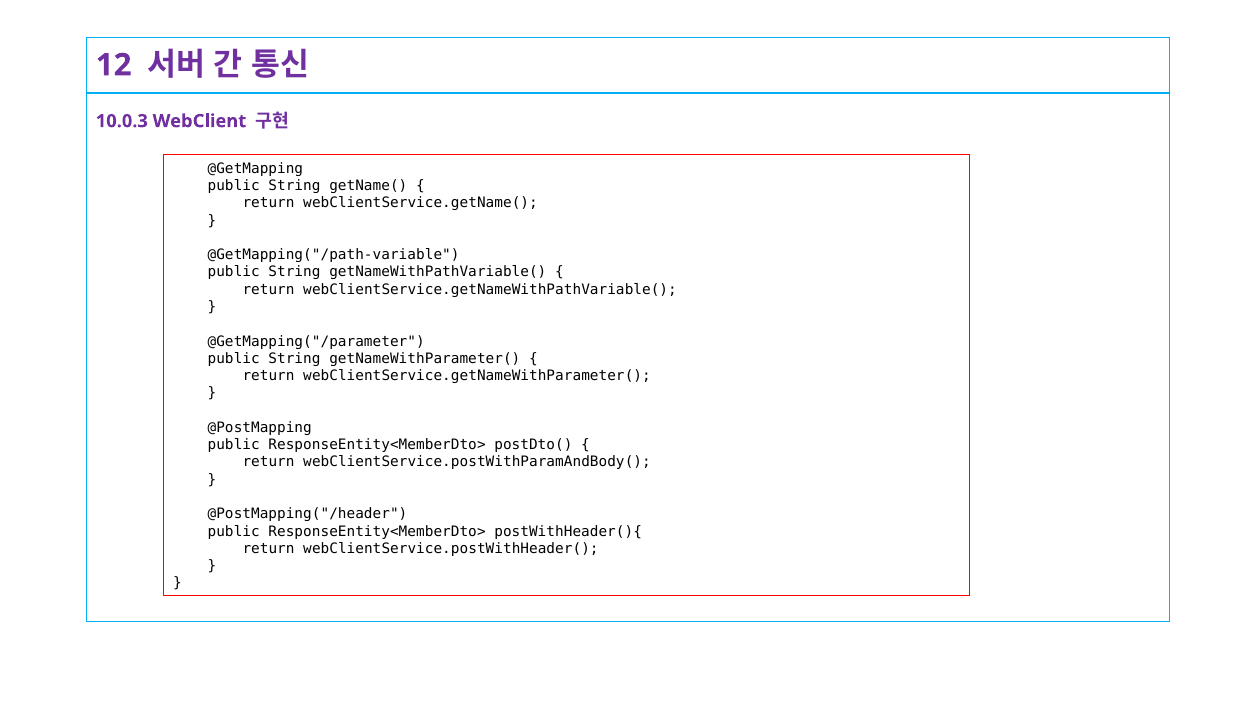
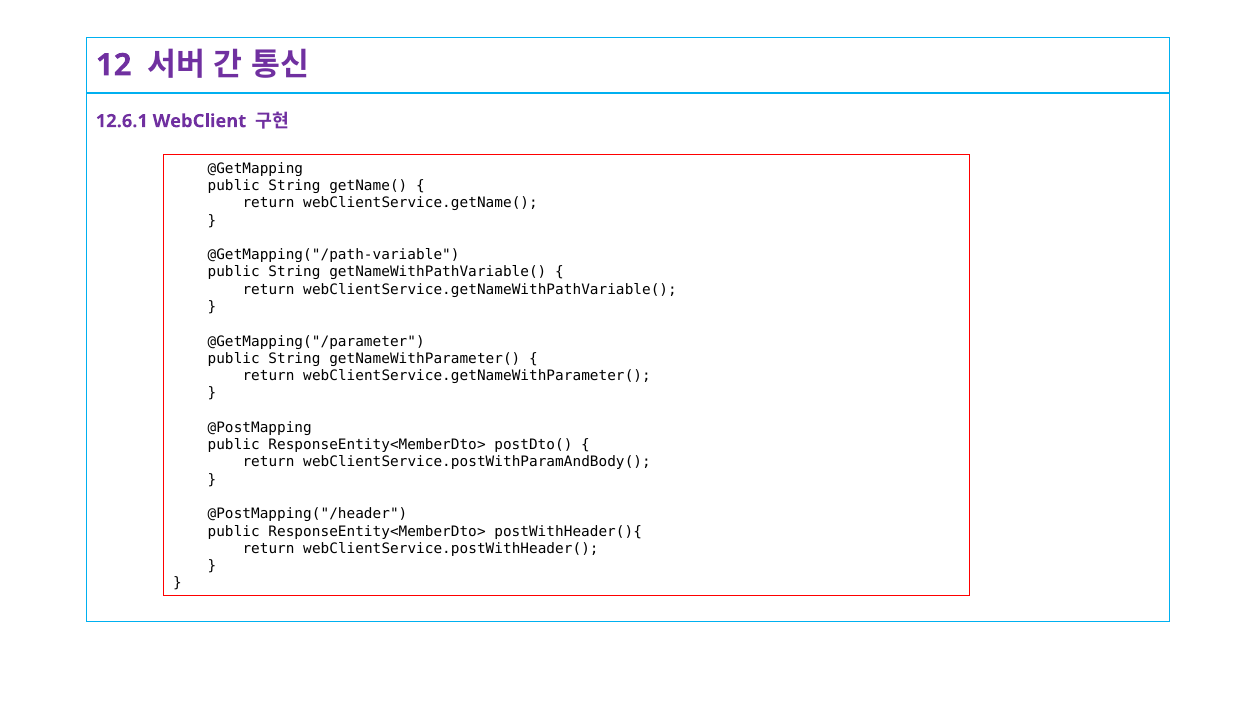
10.0.3: 10.0.3 -> 12.6.1 (122, 121)
